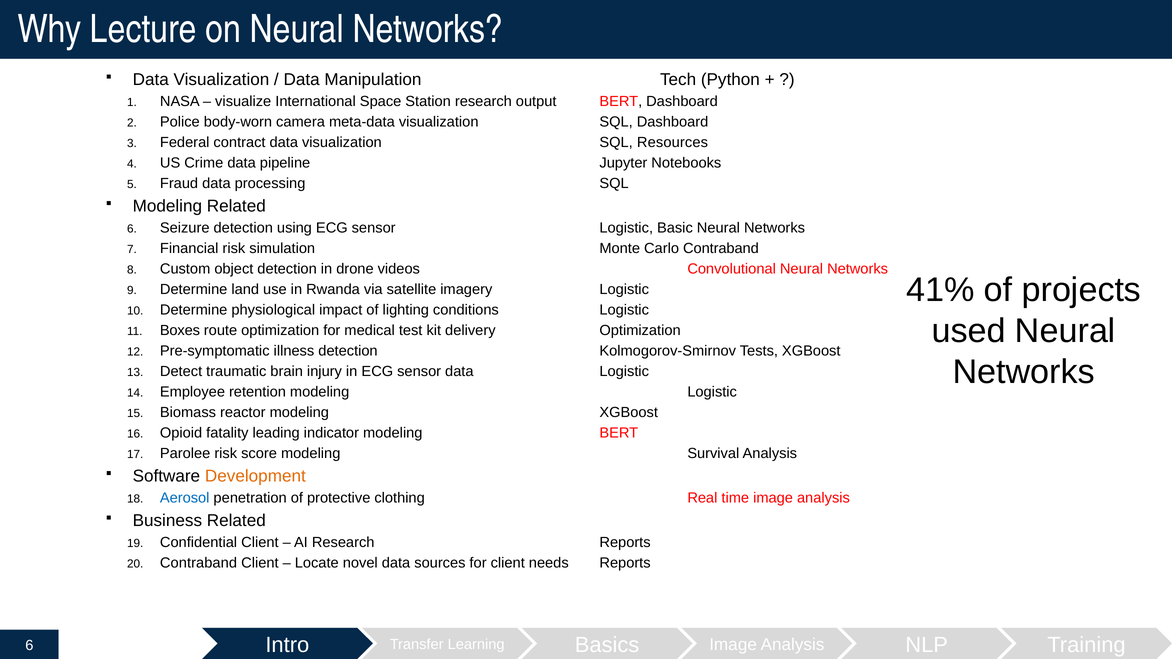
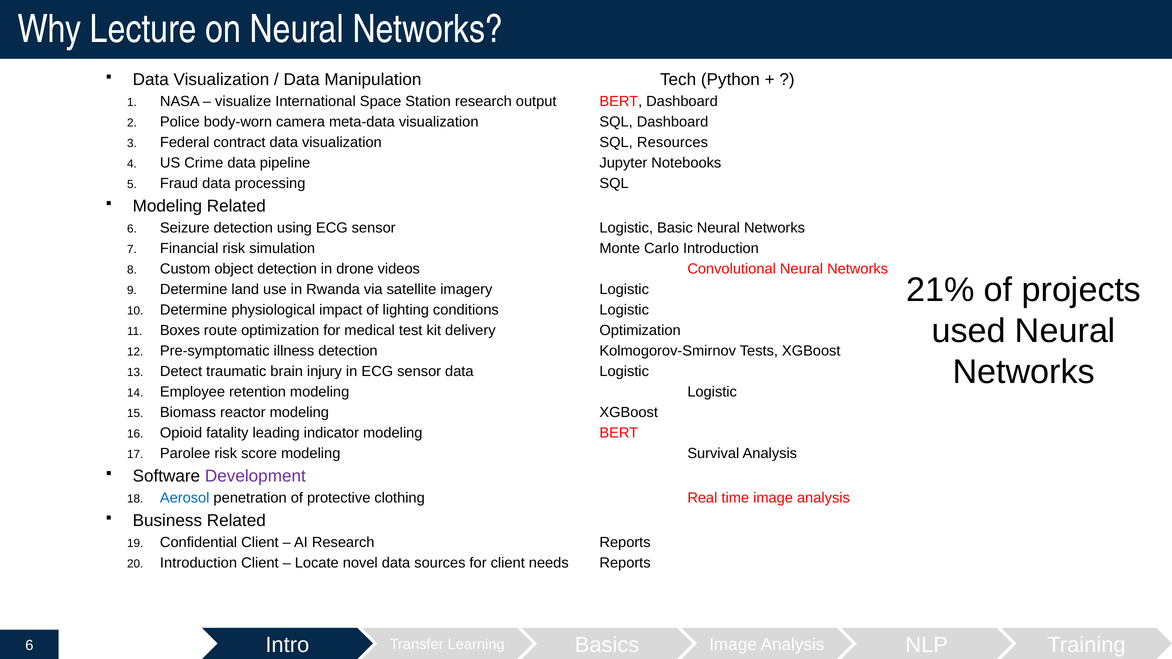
Carlo Contraband: Contraband -> Introduction (721, 248)
41%: 41% -> 21% (940, 290)
Development colour: orange -> purple (255, 476)
Contraband: Contraband -> Introduction (199, 563)
